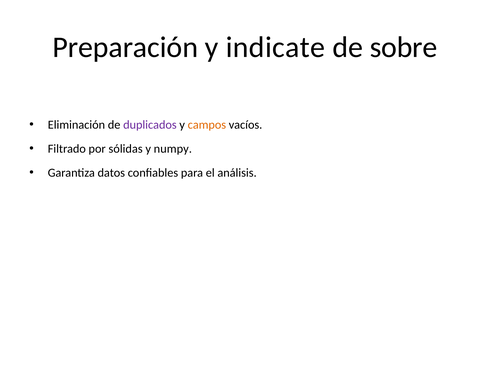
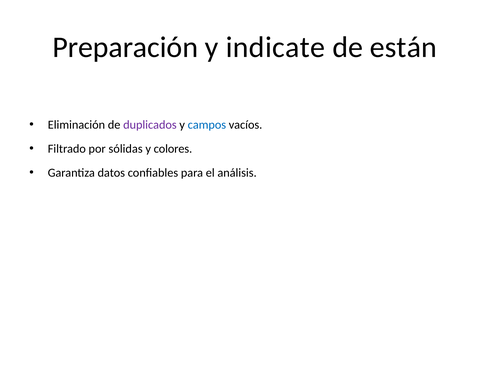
sobre: sobre -> están (403, 47)
campos colour: orange -> blue (207, 125)
numpy: numpy -> colores (173, 149)
